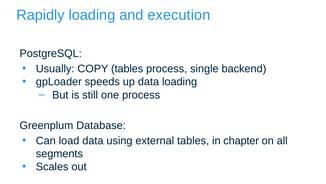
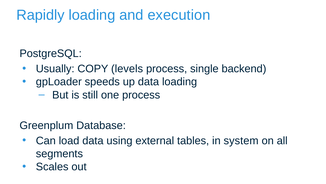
COPY tables: tables -> levels (127, 69)
chapter: chapter -> system (241, 140)
